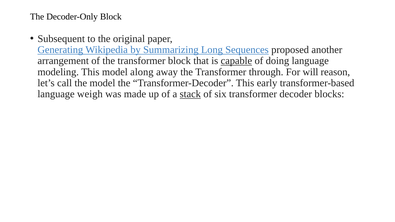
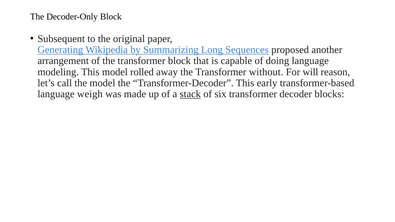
capable underline: present -> none (236, 61)
along: along -> rolled (142, 72)
through: through -> without (266, 72)
